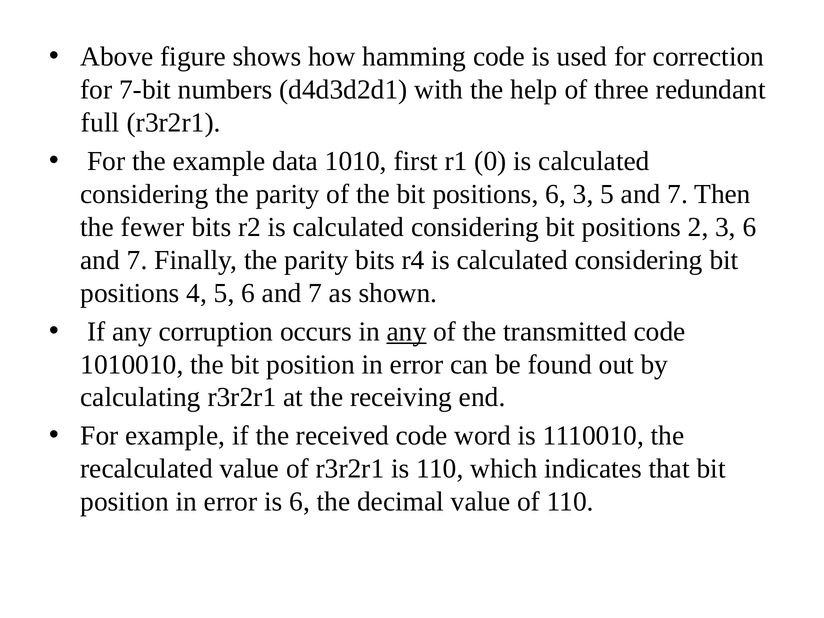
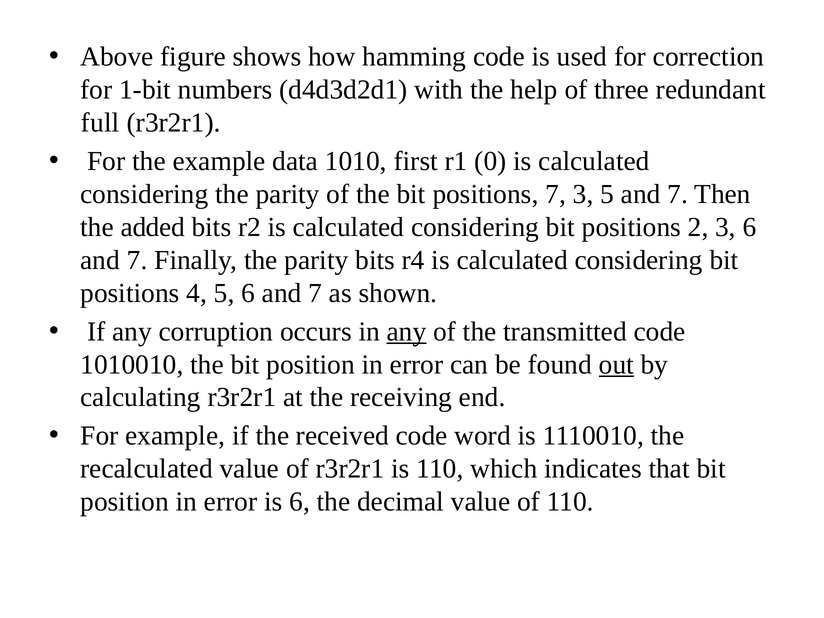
7-bit: 7-bit -> 1-bit (145, 90)
positions 6: 6 -> 7 (556, 194)
fewer: fewer -> added (153, 227)
out underline: none -> present (616, 364)
